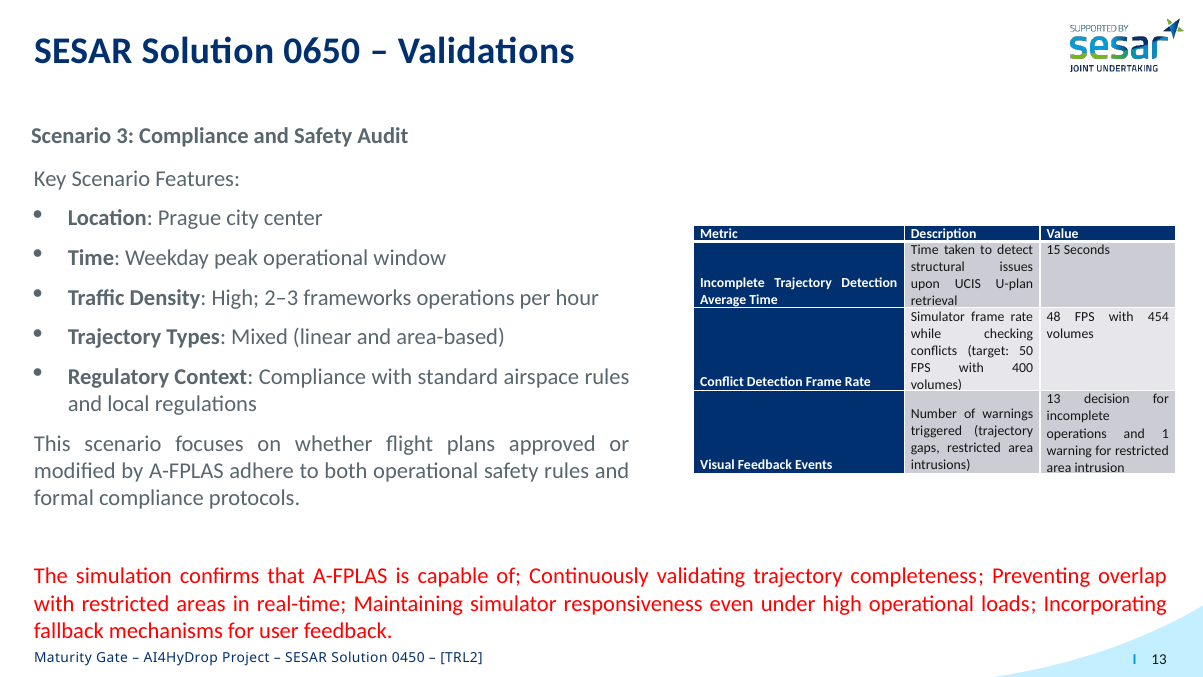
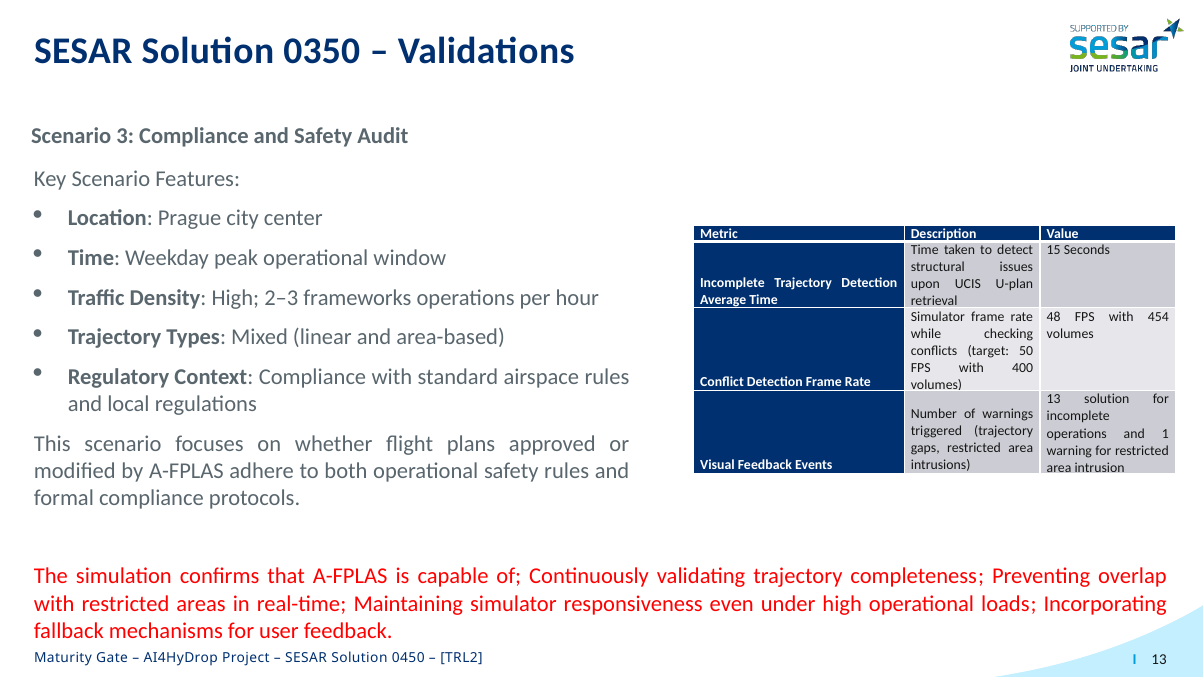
0650: 0650 -> 0350 (322, 51)
13 decision: decision -> solution (1107, 399)
